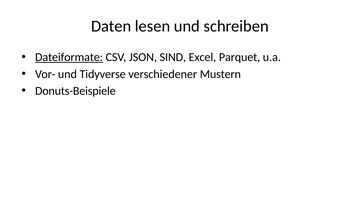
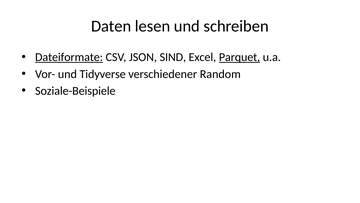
Parquet underline: none -> present (240, 57)
Mustern: Mustern -> Random (220, 74)
Donuts-Beispiele: Donuts-Beispiele -> Soziale-Beispiele (75, 91)
